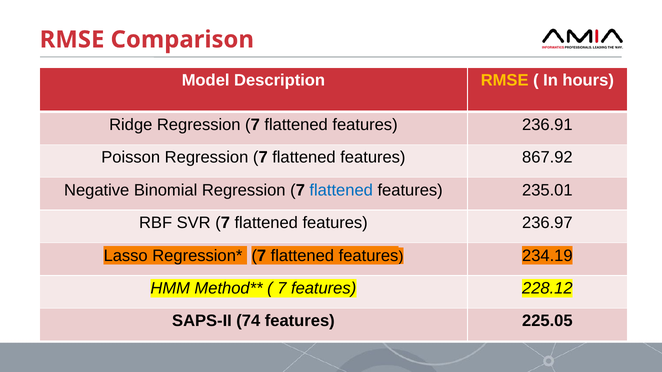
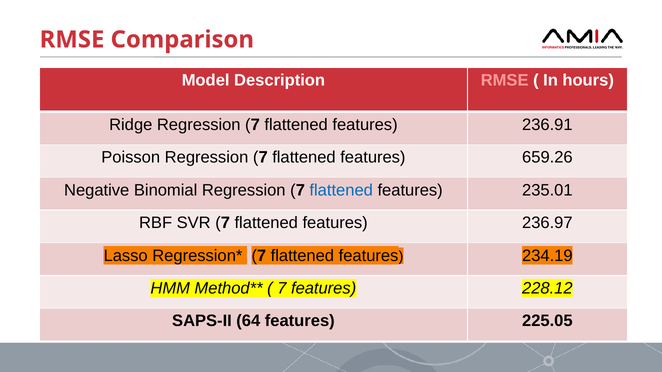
RMSE colour: yellow -> pink (505, 80)
867.92: 867.92 -> 659.26 (547, 158)
74: 74 -> 64 (248, 321)
